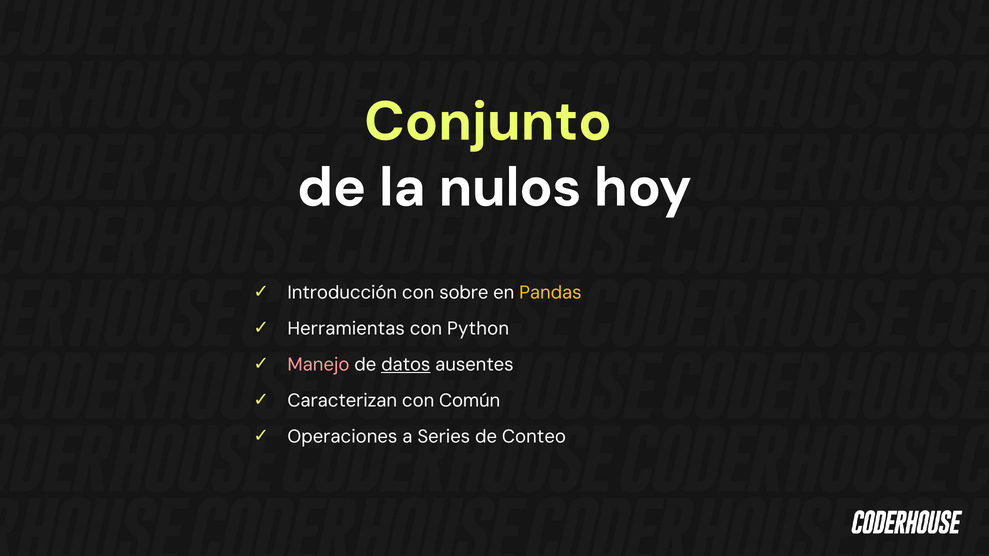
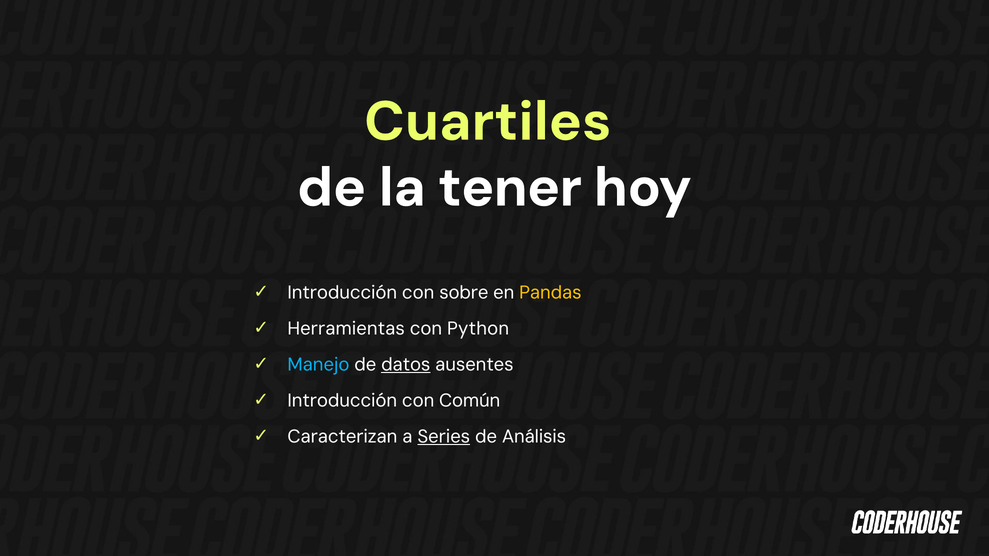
Conjunto: Conjunto -> Cuartiles (488, 122)
nulos: nulos -> tener (510, 188)
Manejo colour: pink -> light blue (318, 365)
Caracterizan: Caracterizan -> Introducción (342, 401)
Operaciones: Operaciones -> Caracterizan (342, 437)
Series underline: none -> present (444, 437)
Conteo: Conteo -> Análisis (534, 437)
